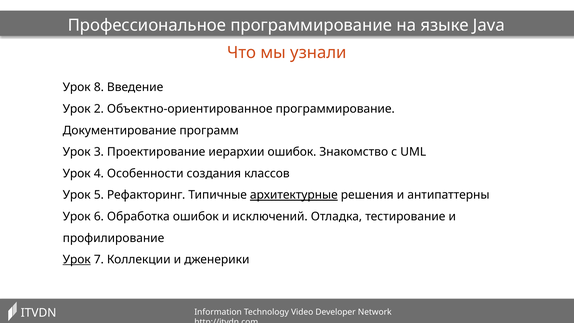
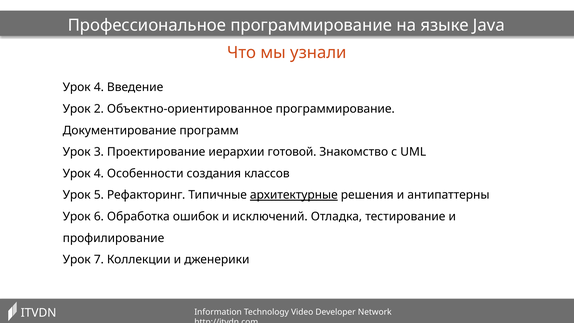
8: 8 -> 4 (99, 87)
иерархии ошибок: ошибок -> готовой (292, 152)
Урок underline: present -> none (77, 260)
